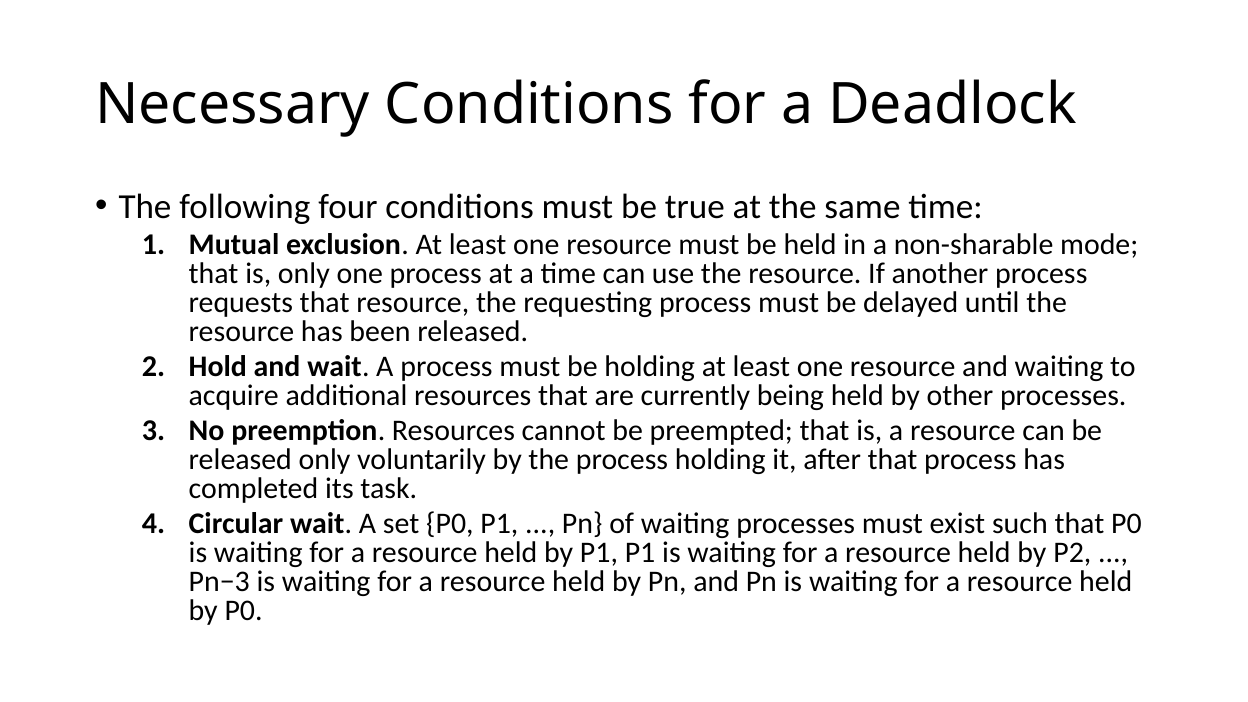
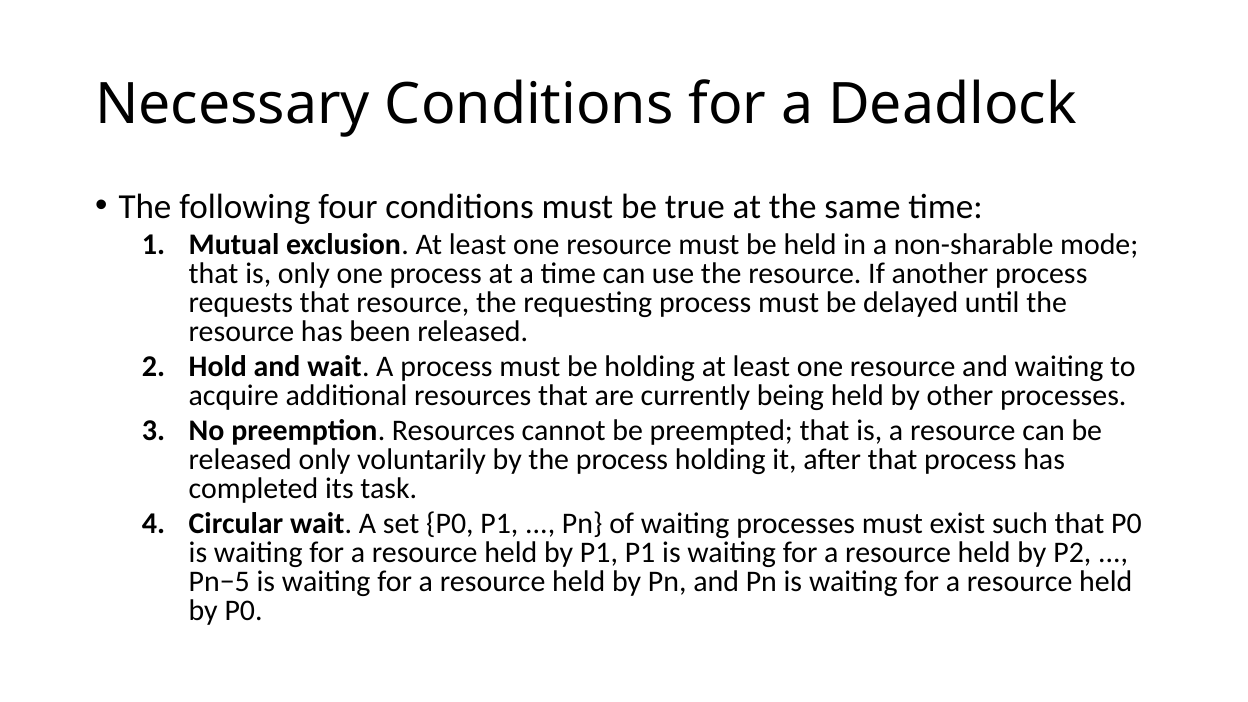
Pn−3: Pn−3 -> Pn−5 (219, 582)
